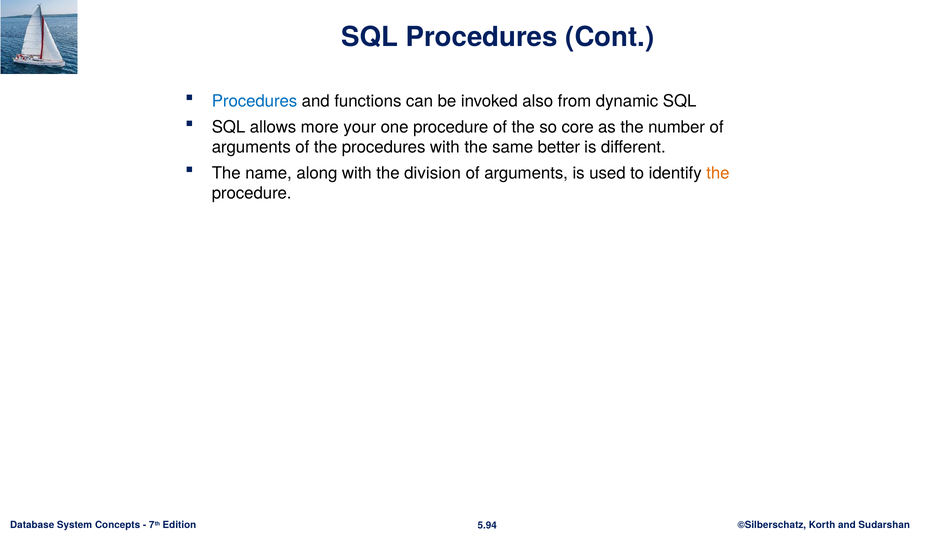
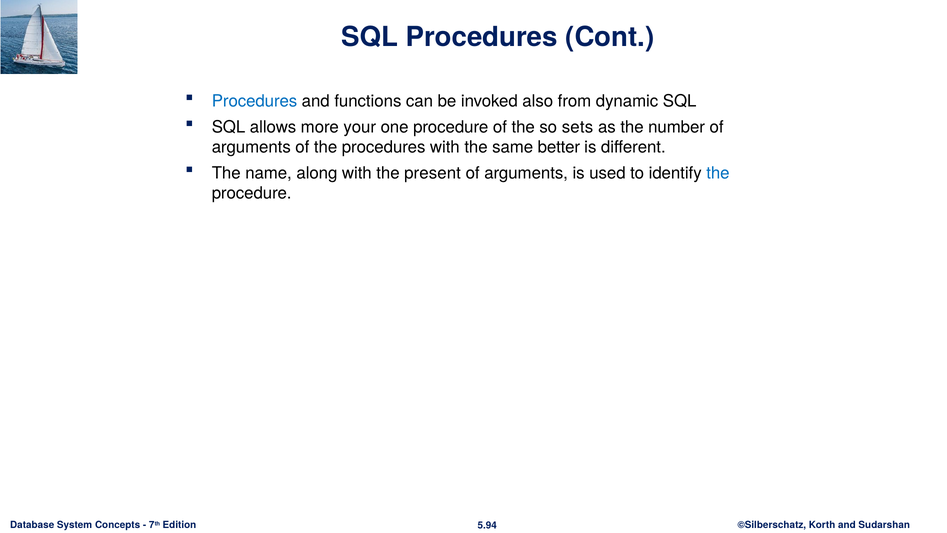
core: core -> sets (577, 127)
division: division -> present (433, 173)
the colour: orange -> blue (718, 173)
